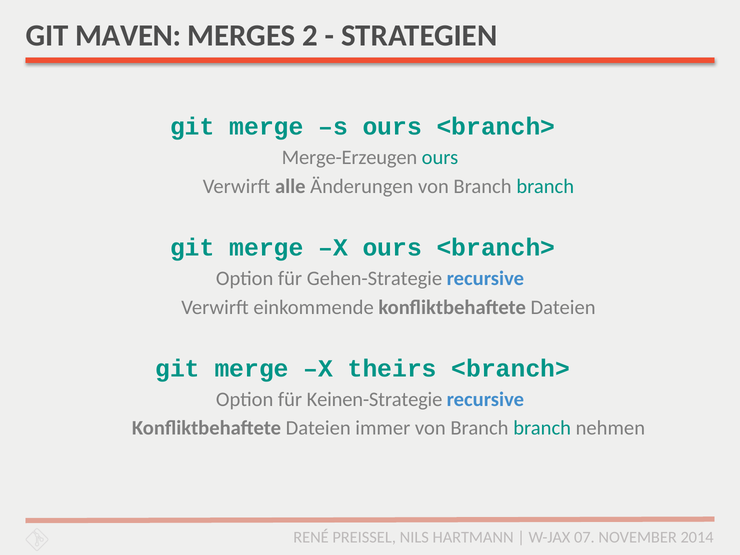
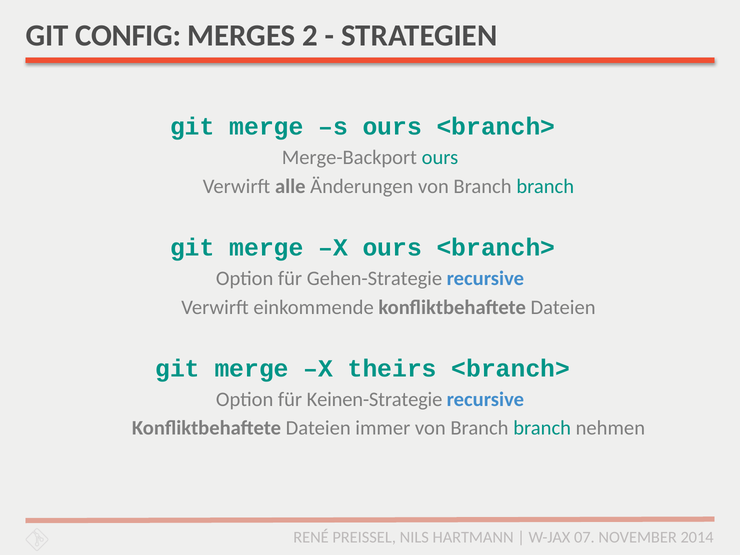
MAVEN: MAVEN -> CONFIG (128, 36)
Merge-Erzeugen: Merge-Erzeugen -> Merge-Backport (349, 158)
